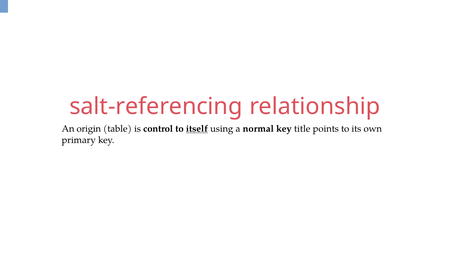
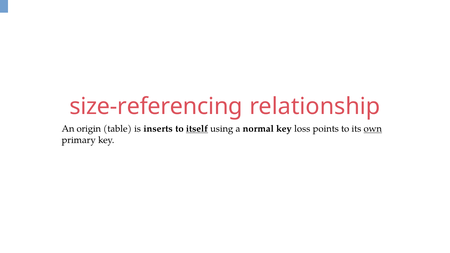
salt-referencing: salt-referencing -> size-referencing (156, 106)
control: control -> inserts (158, 129)
title: title -> loss (302, 129)
own underline: none -> present (373, 129)
